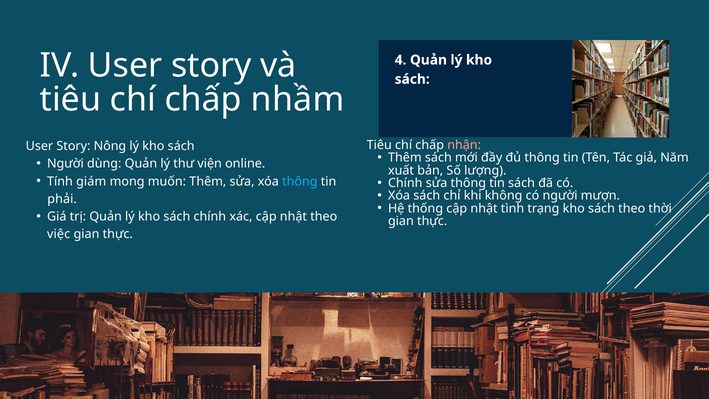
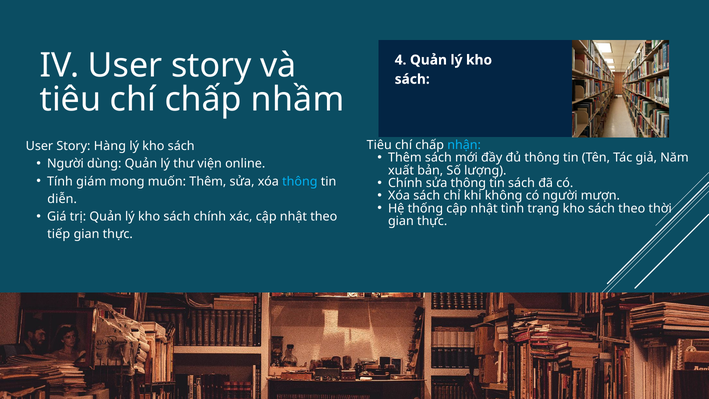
nhận colour: pink -> light blue (464, 145)
Nông: Nông -> Hàng (110, 146)
phải: phải -> diễn (62, 199)
việc: việc -> tiếp (59, 234)
